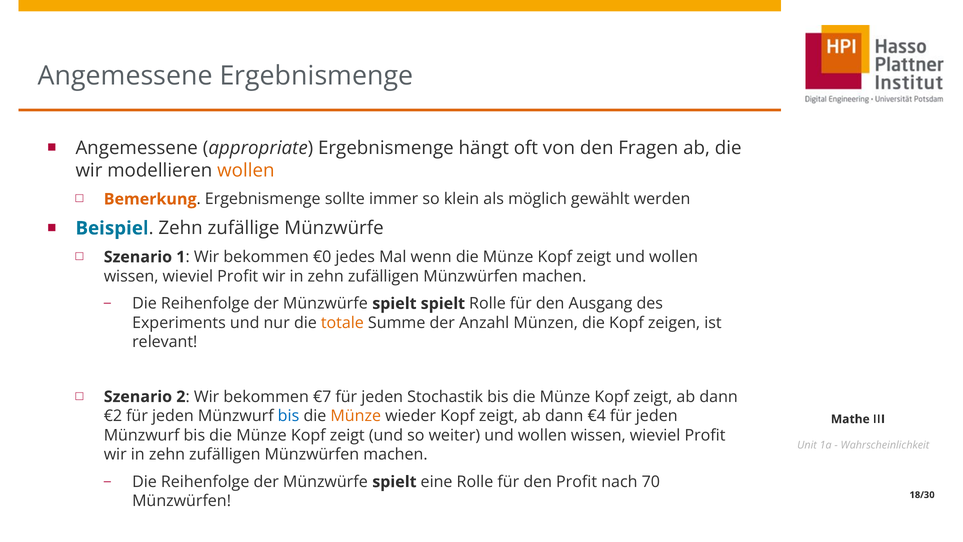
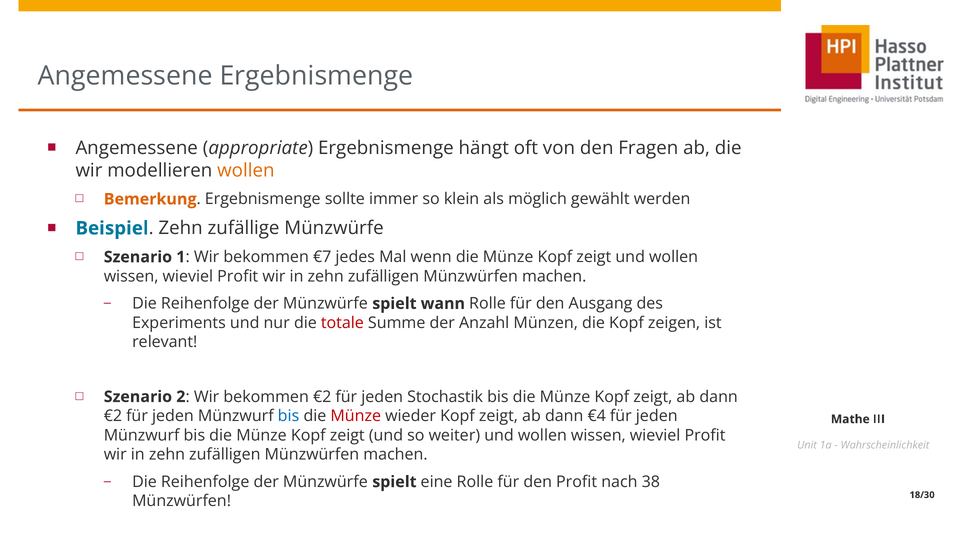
€0: €0 -> €7 (322, 257)
spielt spielt: spielt -> wann (443, 303)
totale colour: orange -> red (342, 323)
bekommen €7: €7 -> €2 (322, 397)
Münze colour: orange -> red (356, 416)
70: 70 -> 38 (651, 482)
